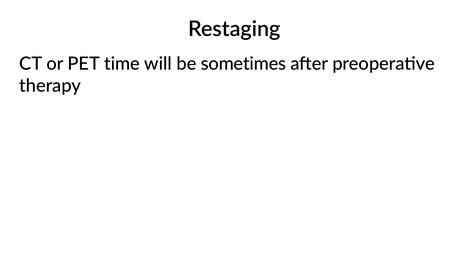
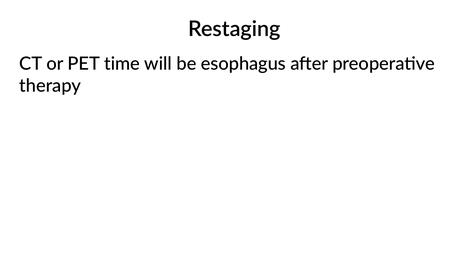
sometimes: sometimes -> esophagus (243, 64)
